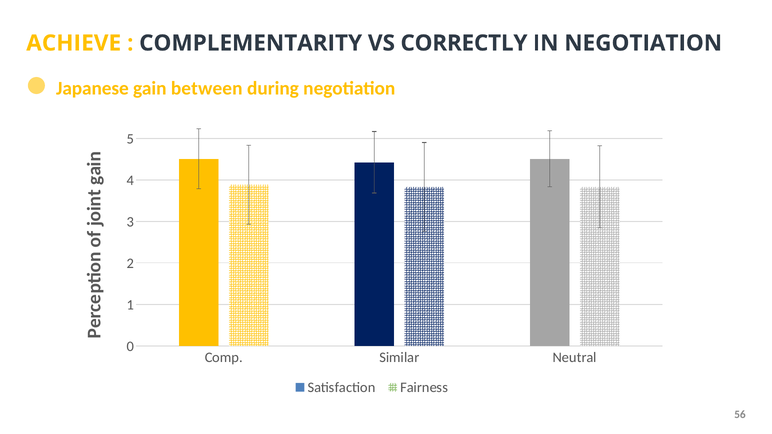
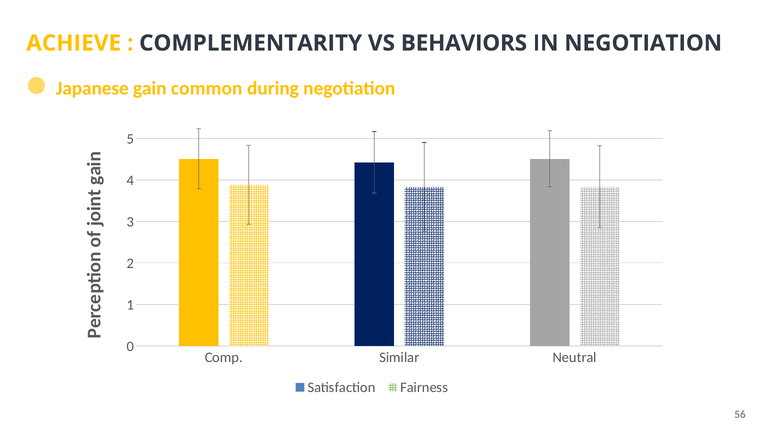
CORRECTLY: CORRECTLY -> BEHAVIORS (464, 43)
between: between -> common (207, 88)
